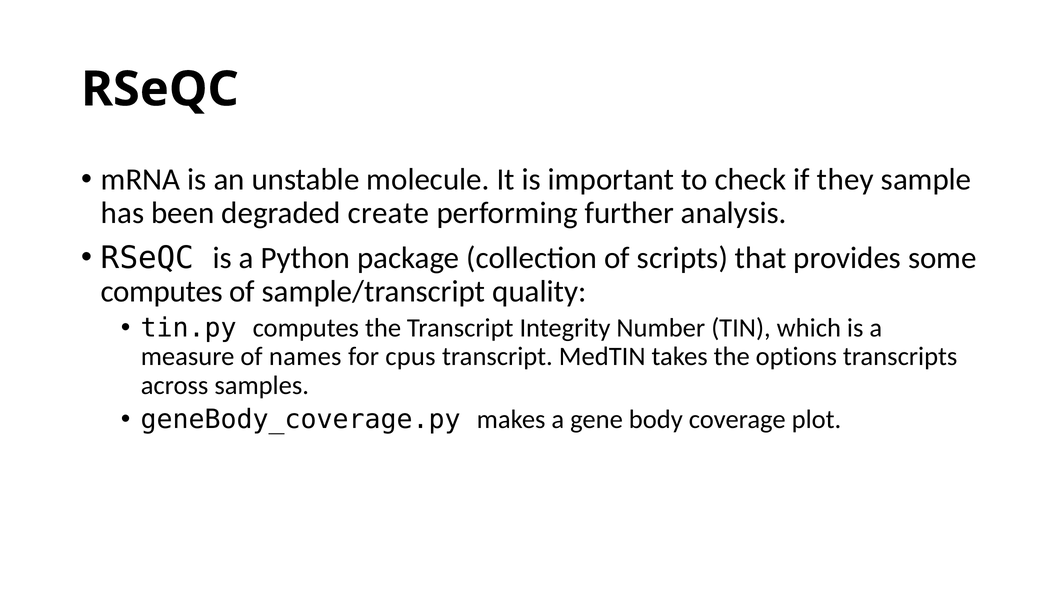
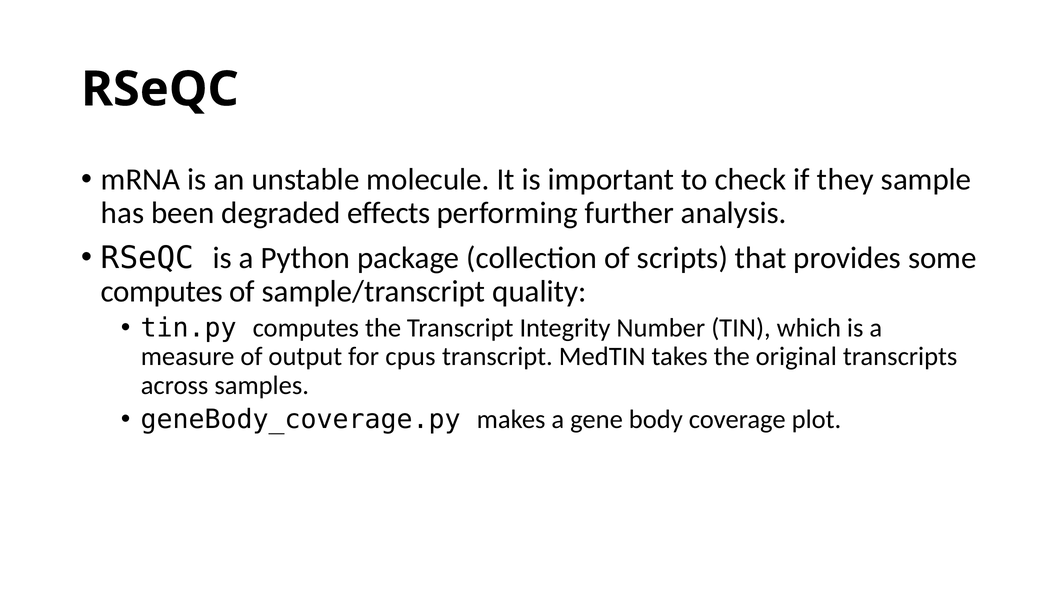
create: create -> effects (389, 213)
names: names -> output (305, 357)
options: options -> original (796, 357)
